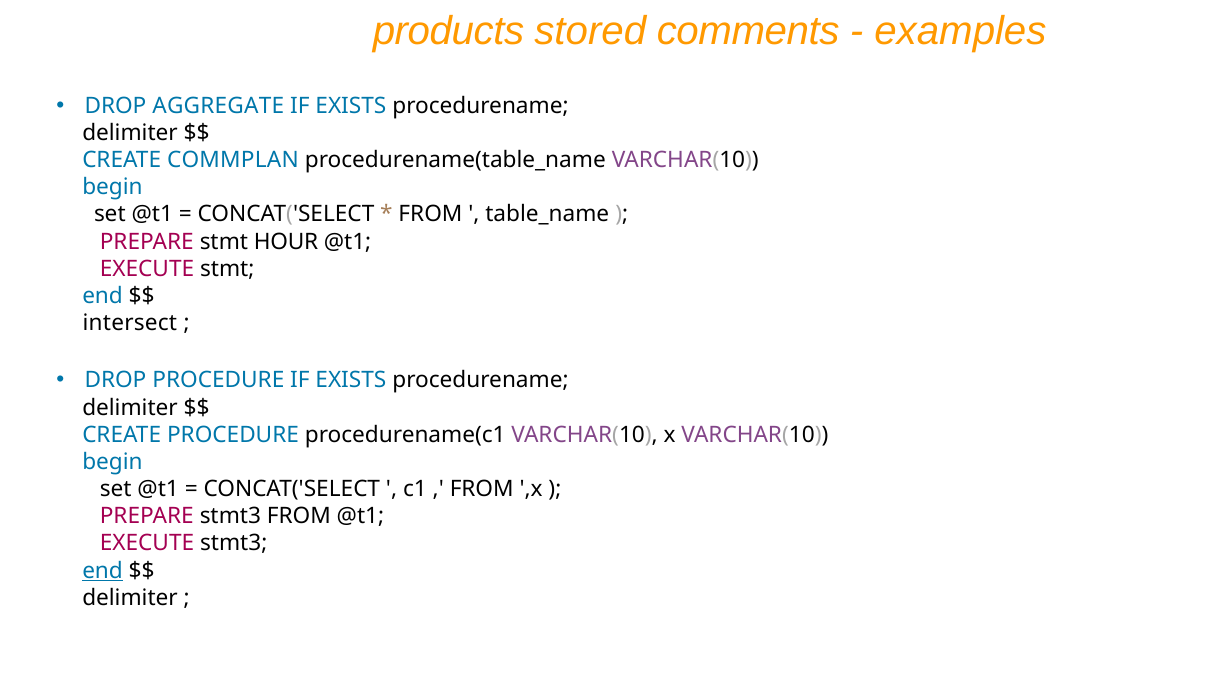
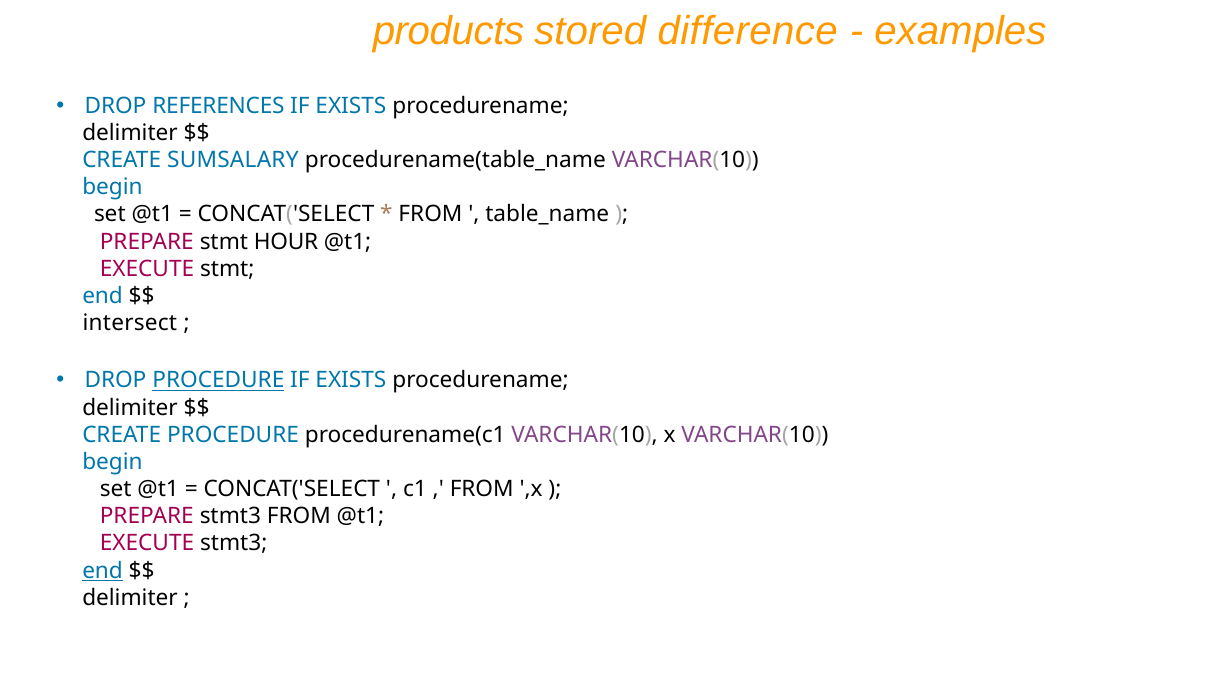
comments: comments -> difference (748, 31)
AGGREGATE: AGGREGATE -> REFERENCES (218, 106)
COMMPLAN: COMMPLAN -> SUMSALARY (233, 160)
PROCEDURE underline: none -> present (218, 380)
